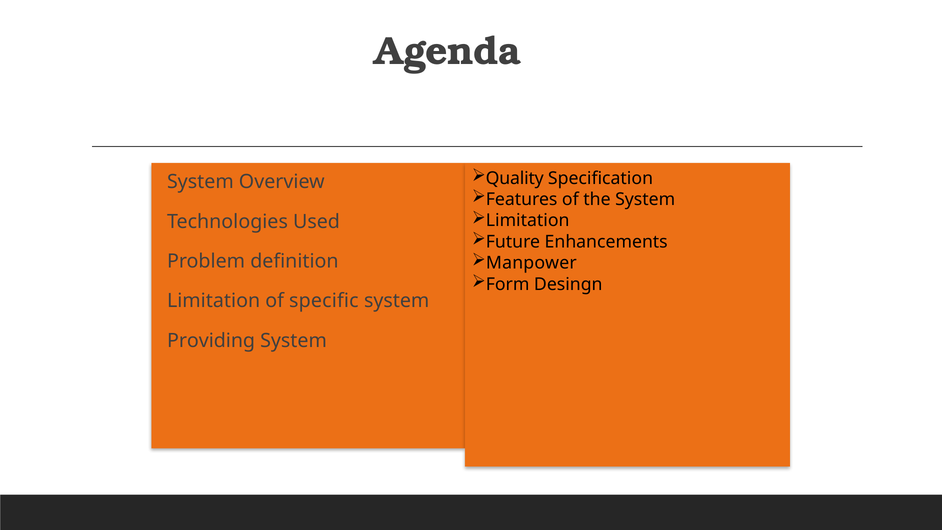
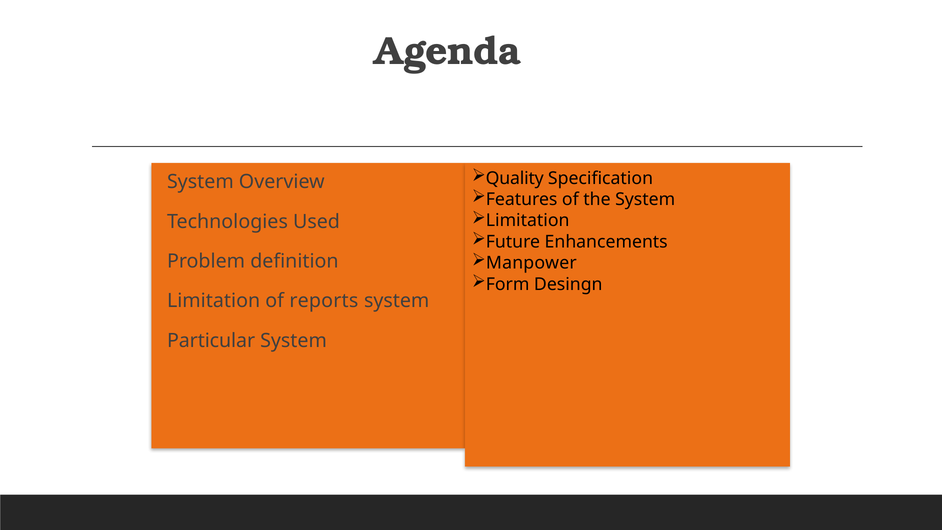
specific: specific -> reports (324, 301)
Providing: Providing -> Particular (211, 340)
